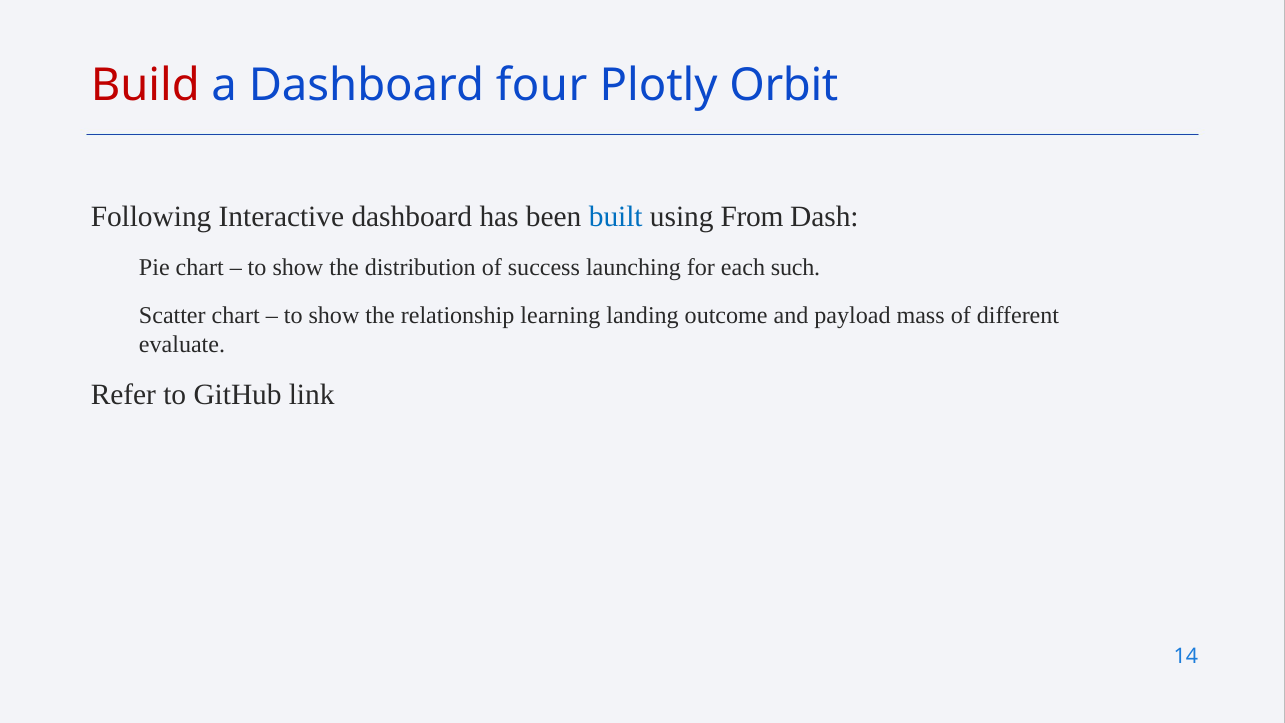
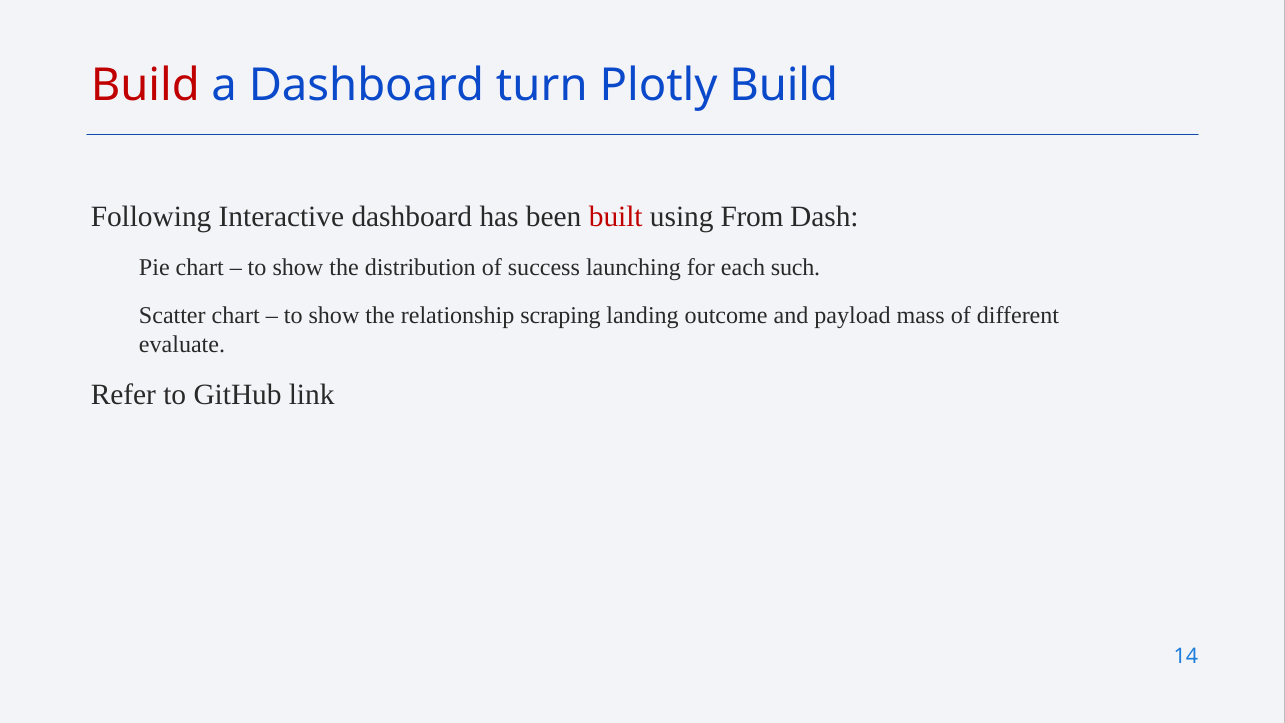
four: four -> turn (542, 86)
Plotly Orbit: Orbit -> Build (784, 86)
built colour: blue -> red (616, 217)
learning: learning -> scraping (561, 315)
